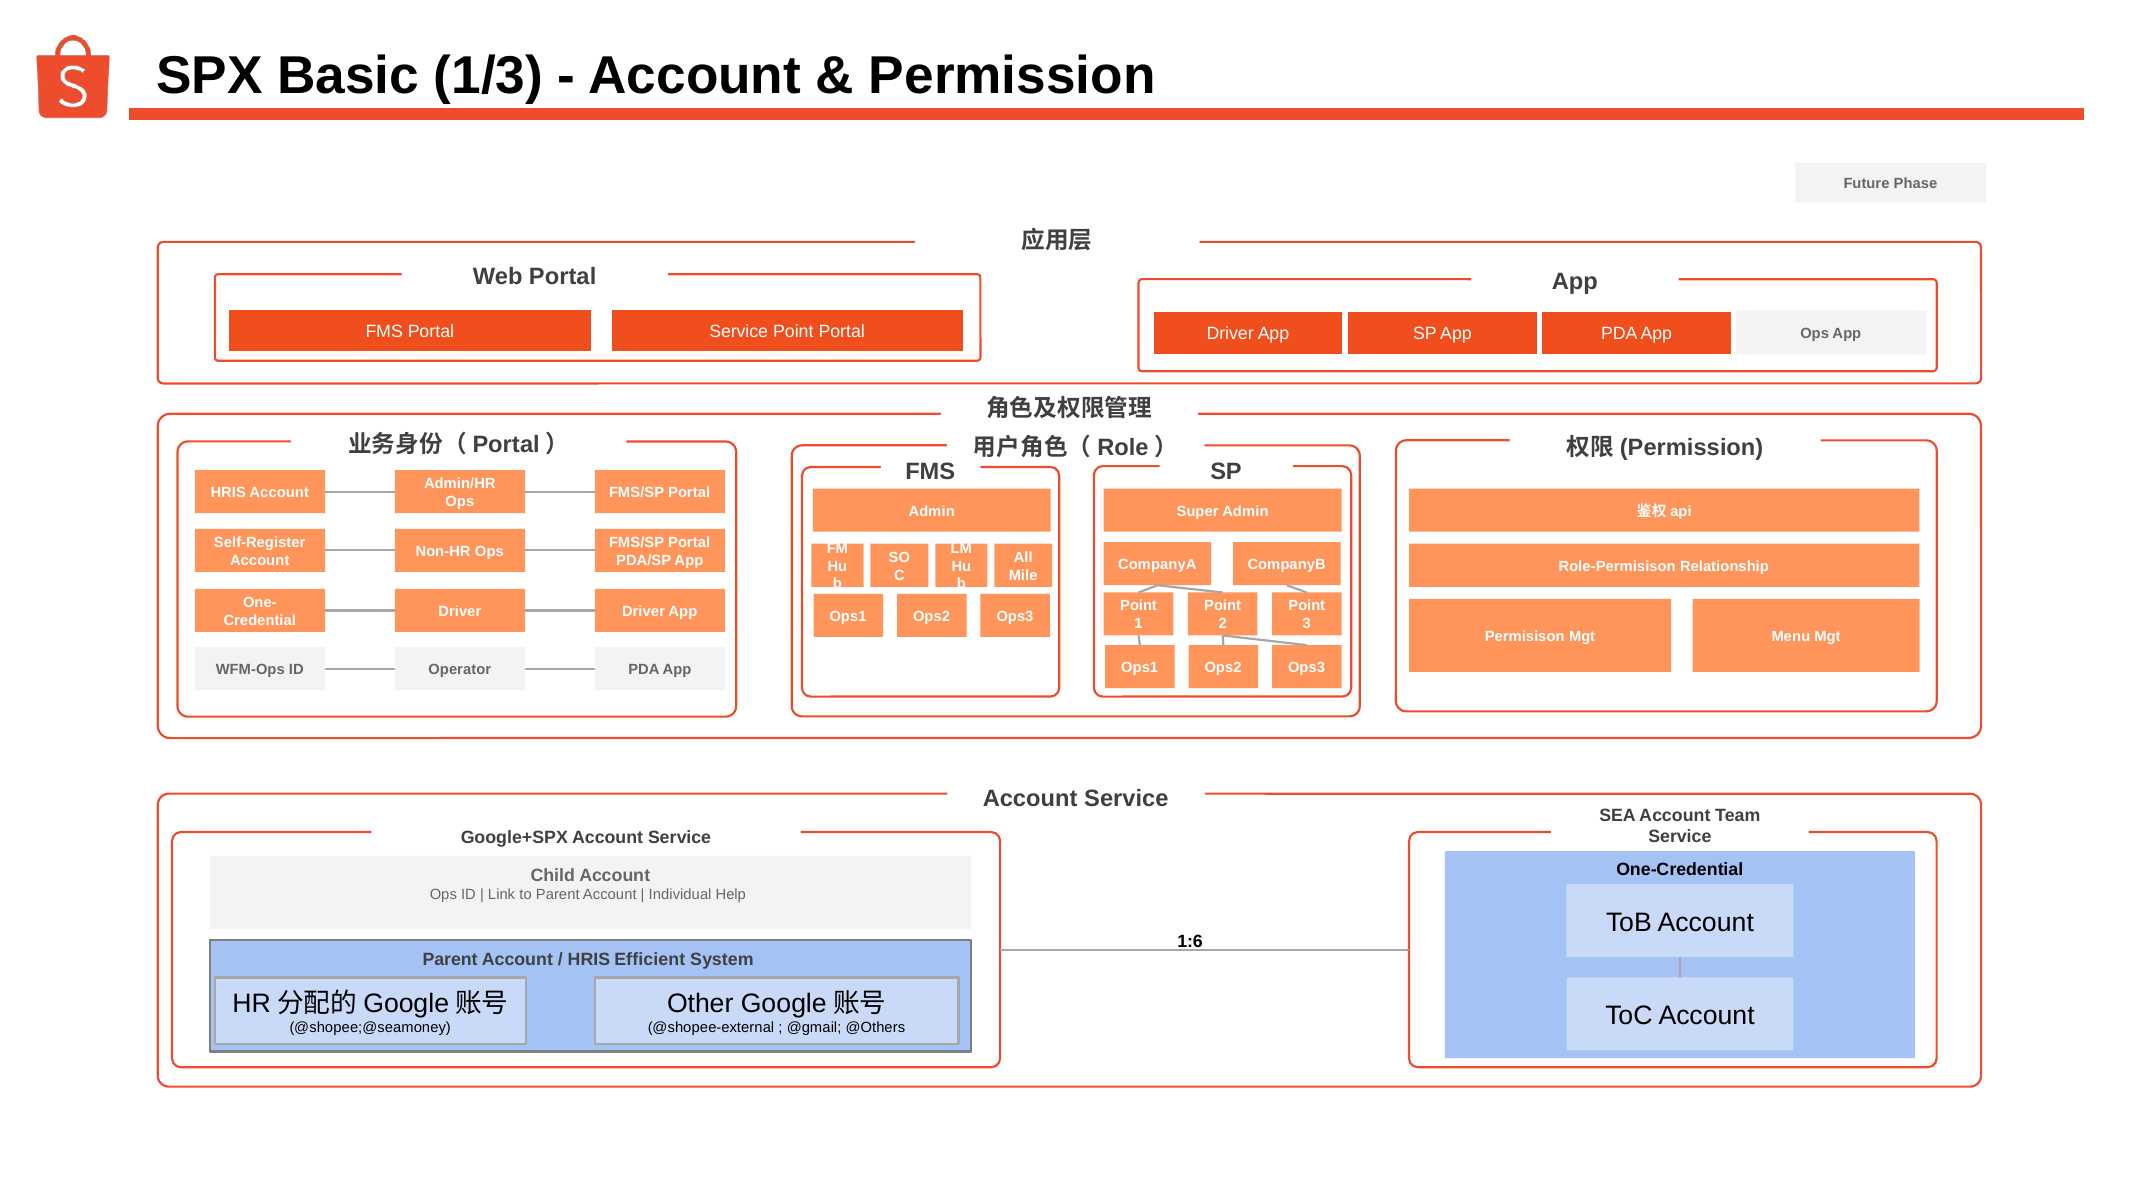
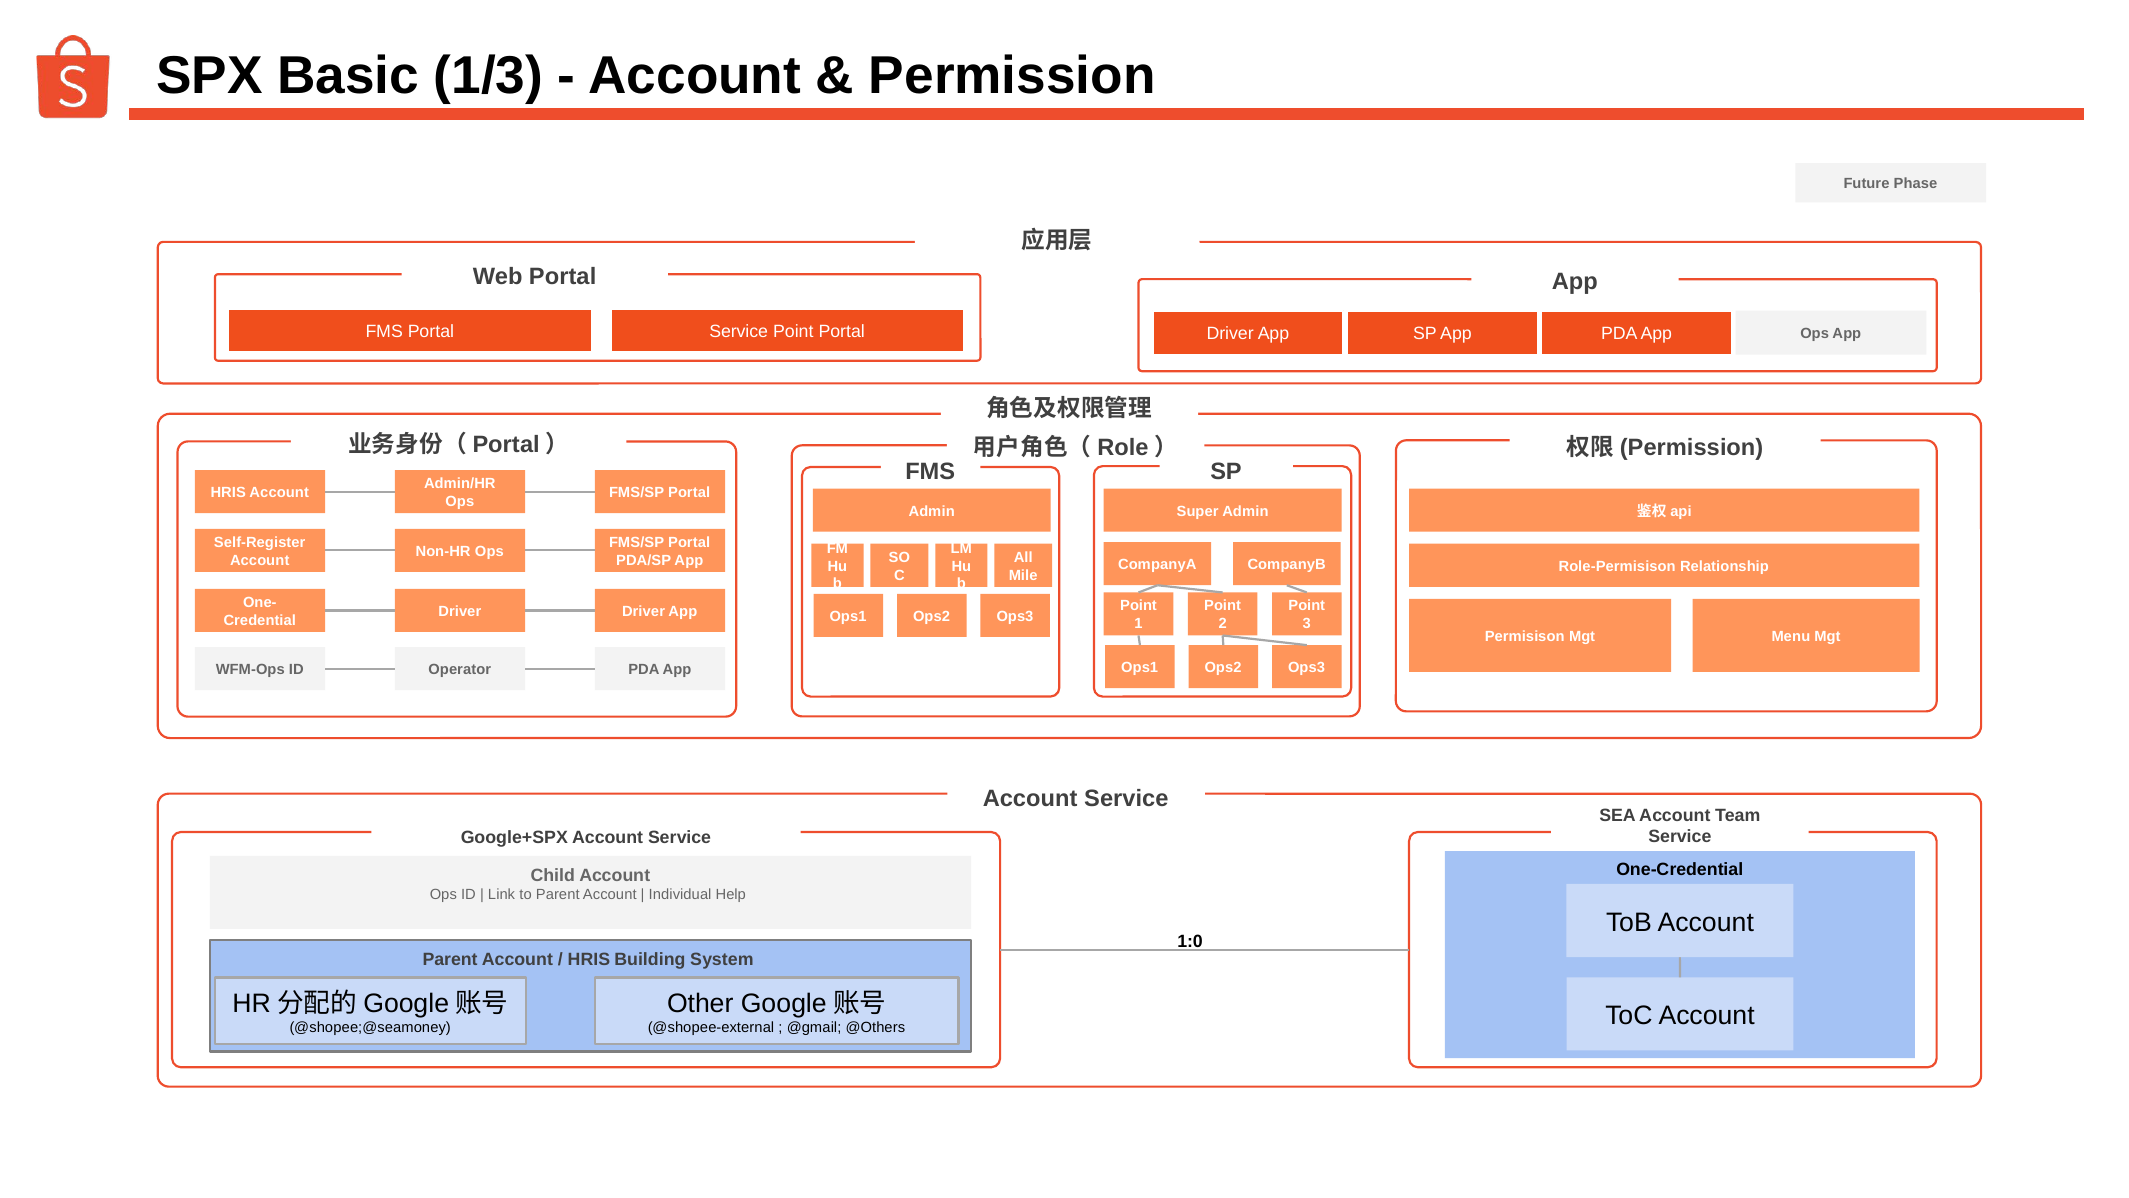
1:6: 1:6 -> 1:0 (1190, 941)
Efficient: Efficient -> Building (650, 959)
